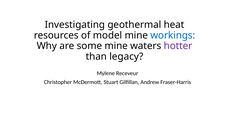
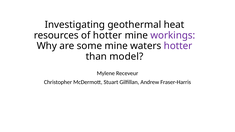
of model: model -> hotter (107, 35)
workings colour: blue -> purple (173, 35)
legacy: legacy -> model (126, 57)
